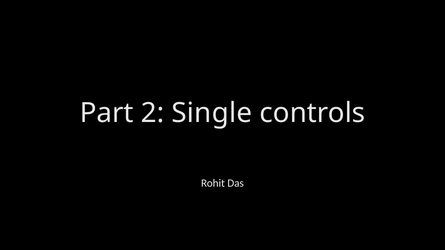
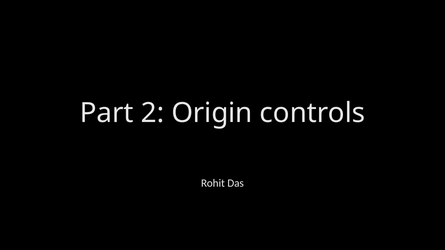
Single: Single -> Origin (212, 113)
